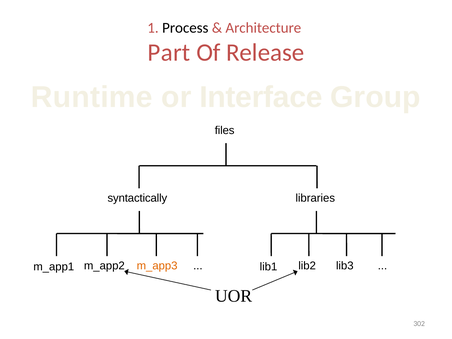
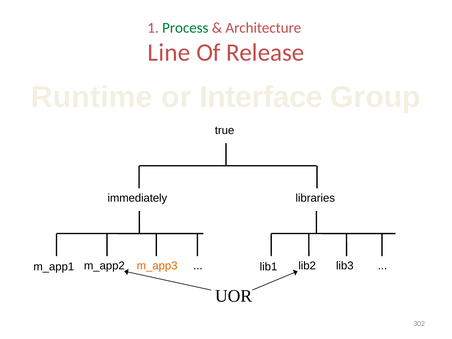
Process colour: black -> green (185, 28)
Part: Part -> Line (169, 53)
files: files -> true (225, 130)
syntactically: syntactically -> immediately (137, 198)
